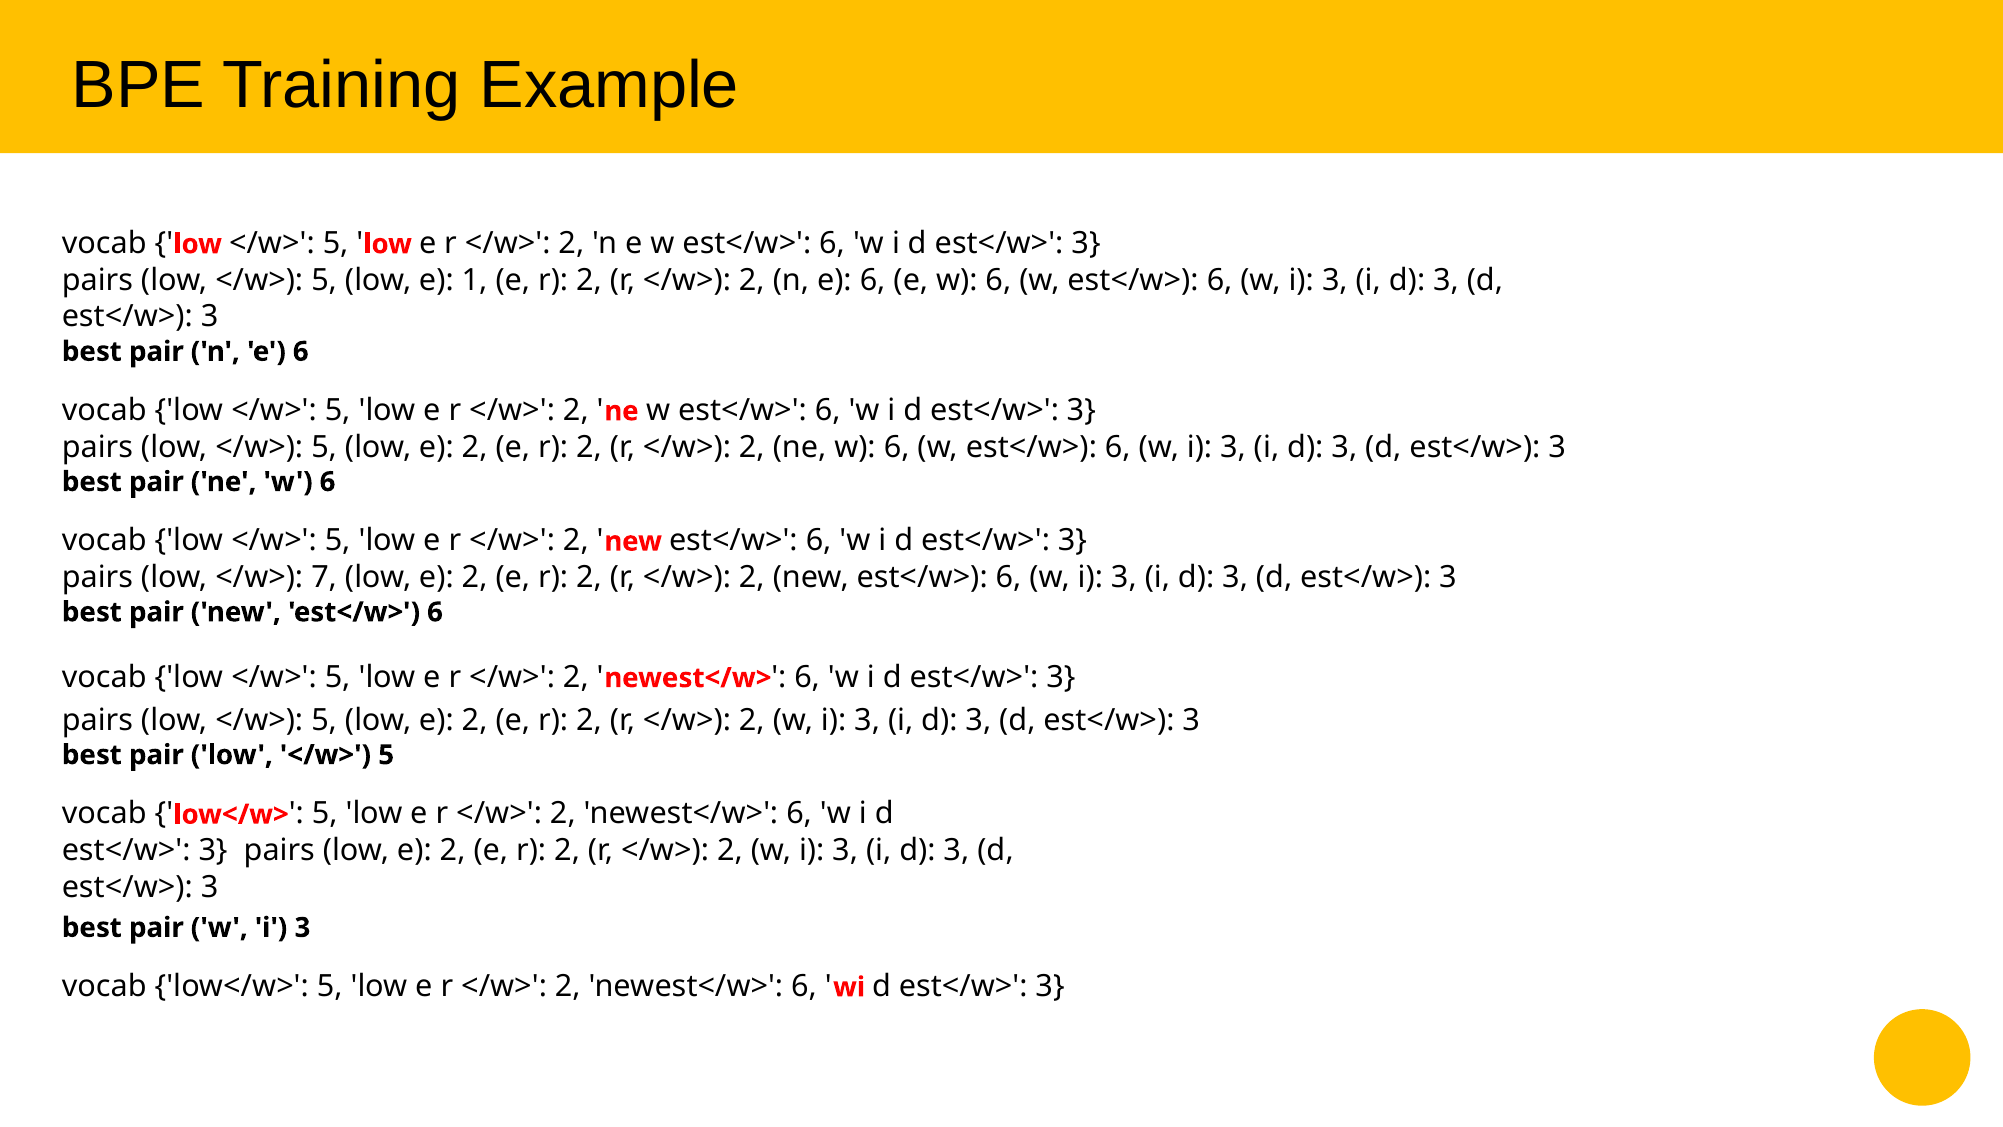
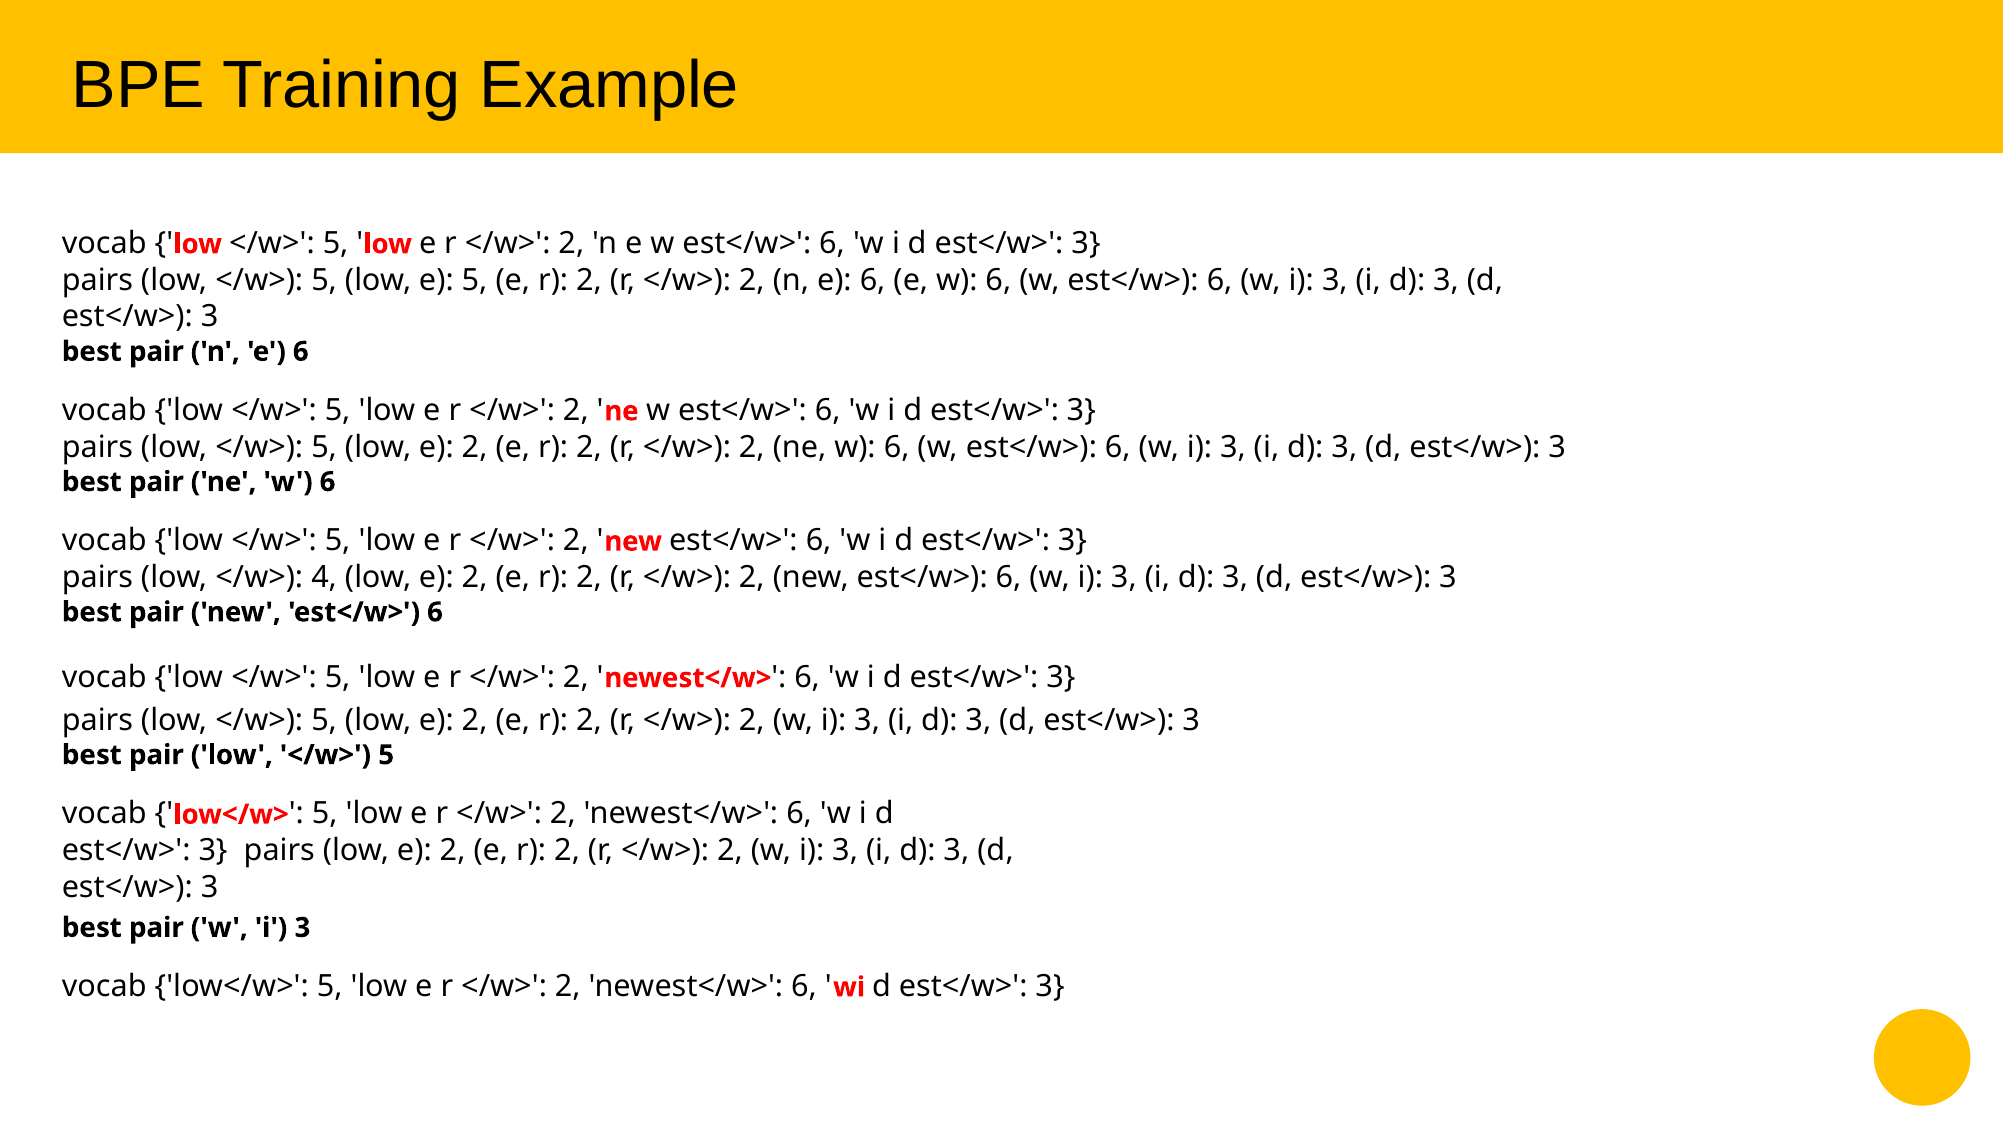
e 1: 1 -> 5 (475, 280)
7: 7 -> 4 (324, 577)
